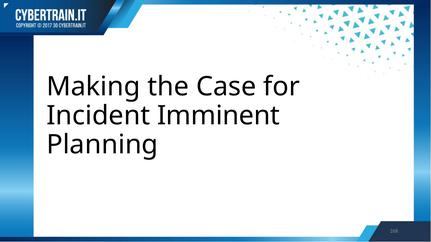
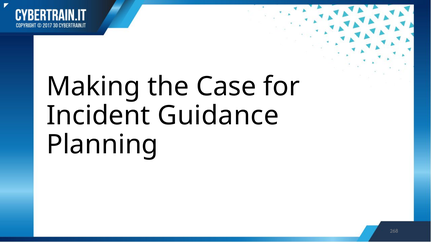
Imminent: Imminent -> Guidance (218, 116)
